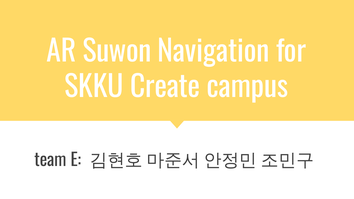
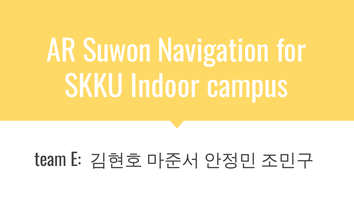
Create: Create -> Indoor (165, 87)
